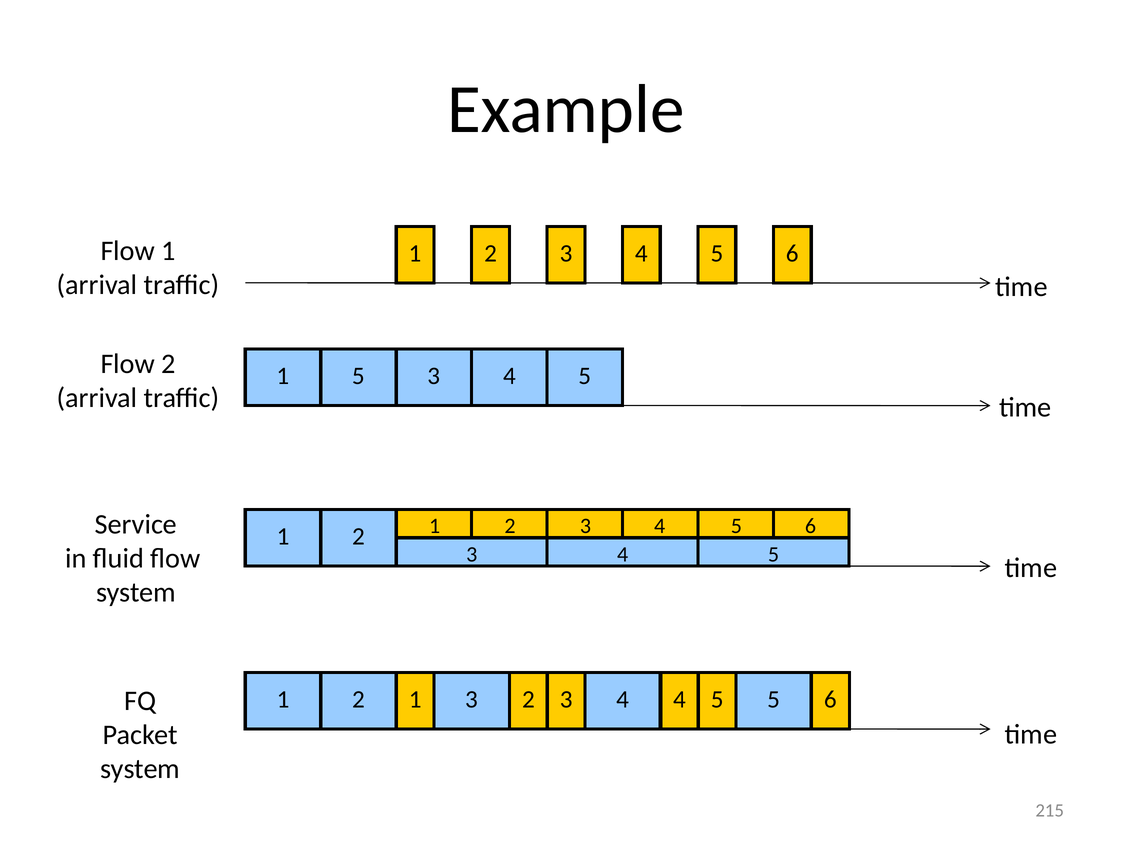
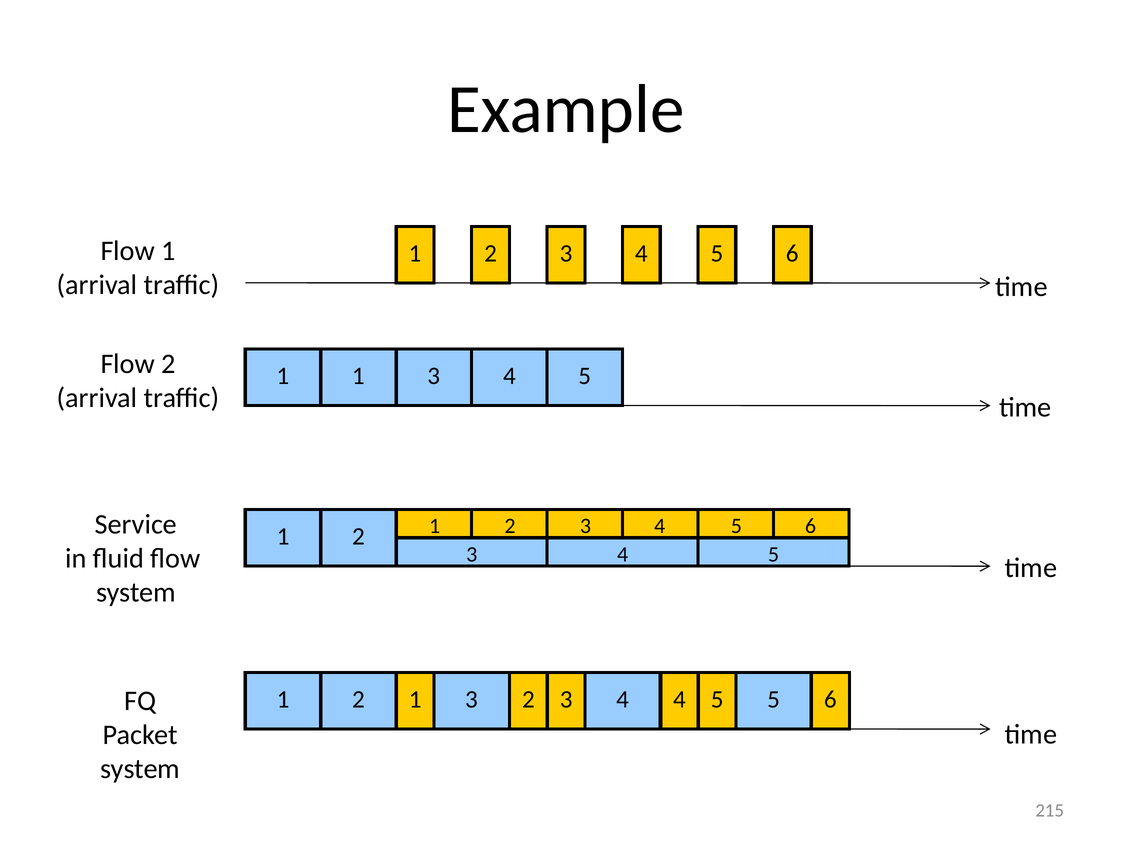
1 5: 5 -> 1 (358, 376)
